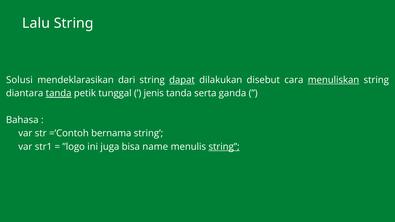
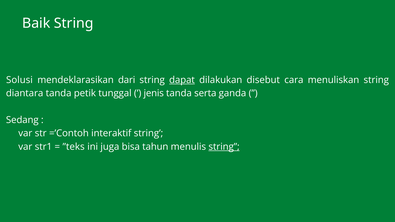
Lalu: Lalu -> Baik (36, 23)
menuliskan underline: present -> none (334, 80)
tanda underline: present -> none (59, 93)
Bahasa: Bahasa -> Sedang (22, 120)
bernama: bernama -> interaktif (111, 133)
”logo: ”logo -> ”teks (74, 147)
name: name -> tahun (155, 147)
